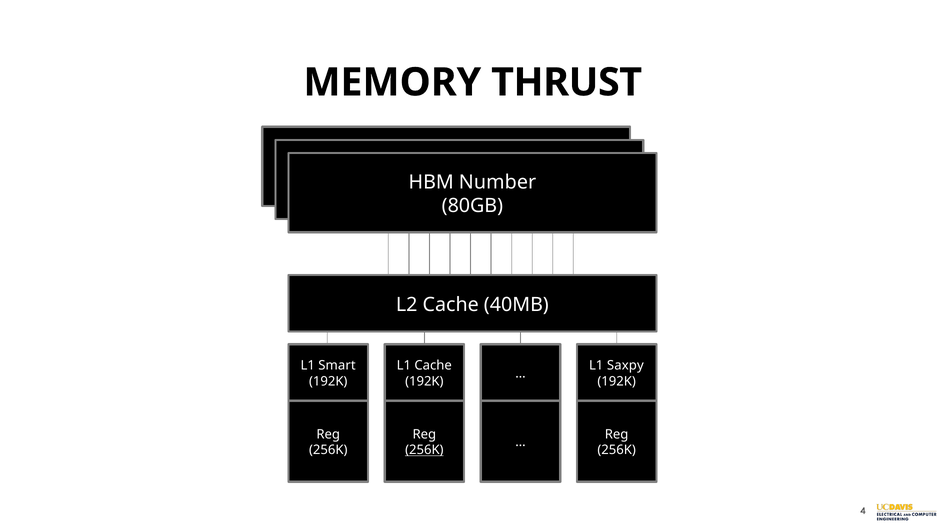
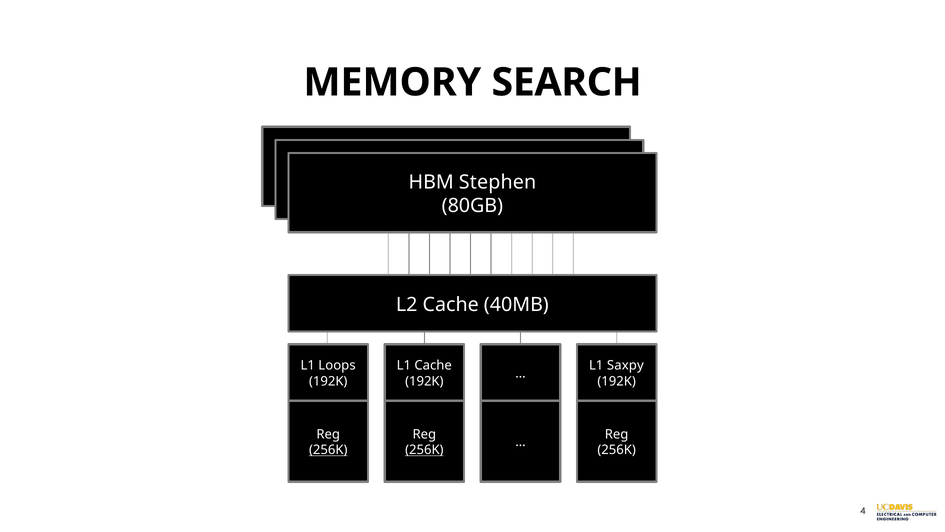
THRUST: THRUST -> SEARCH (567, 82)
Number: Number -> Stephen (498, 182)
Smart: Smart -> Loops (337, 365)
256K underline: none -> present (328, 450)
